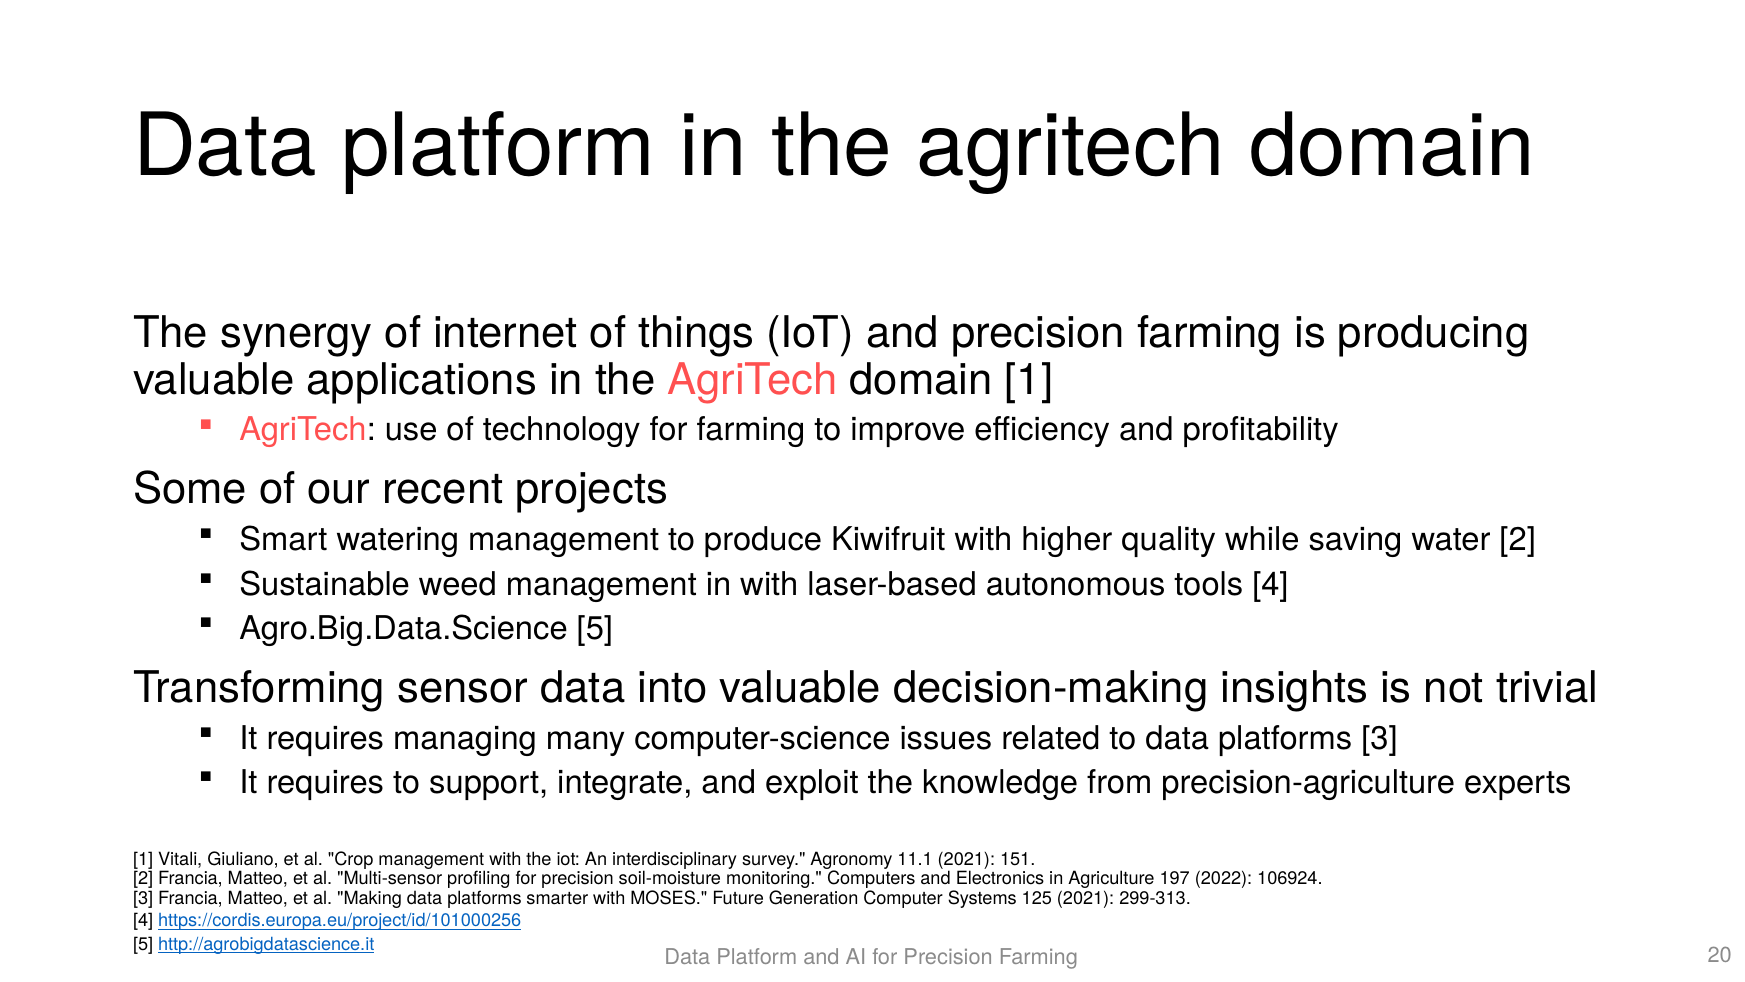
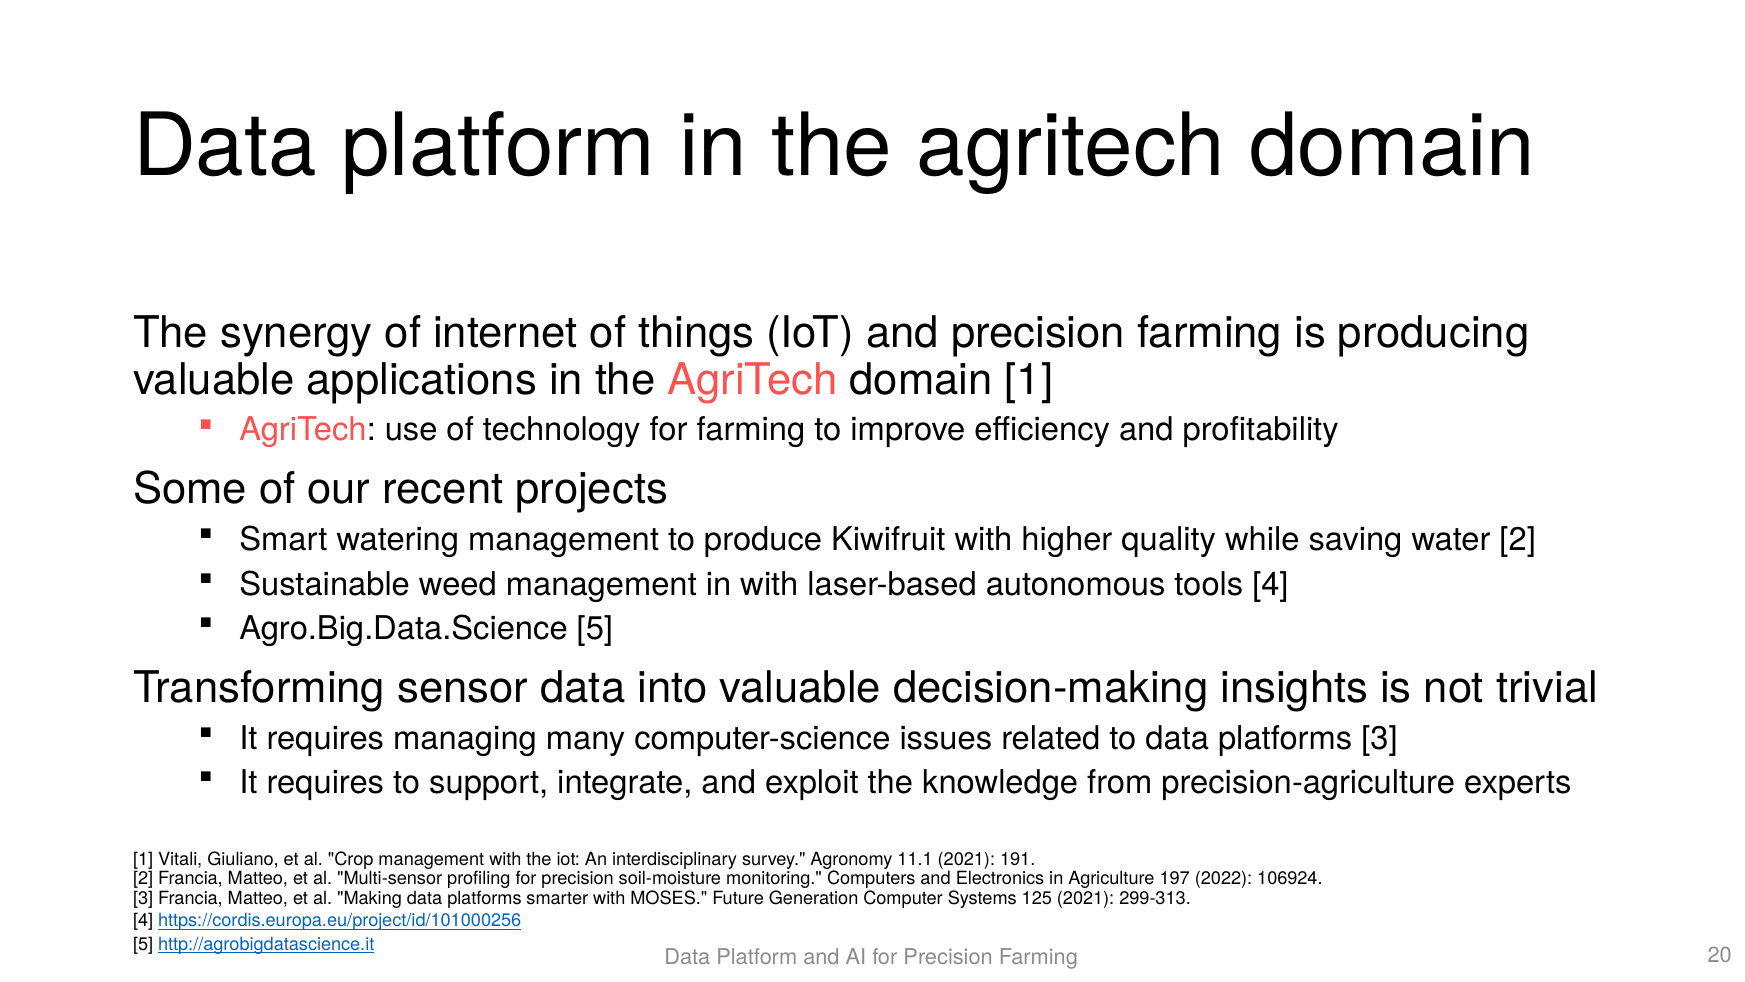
151: 151 -> 191 (1018, 859)
